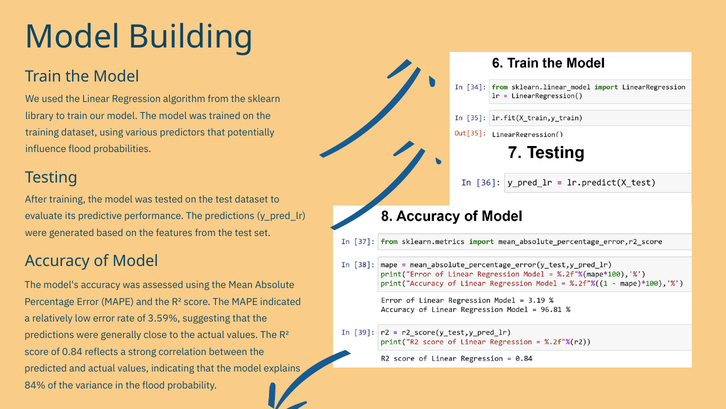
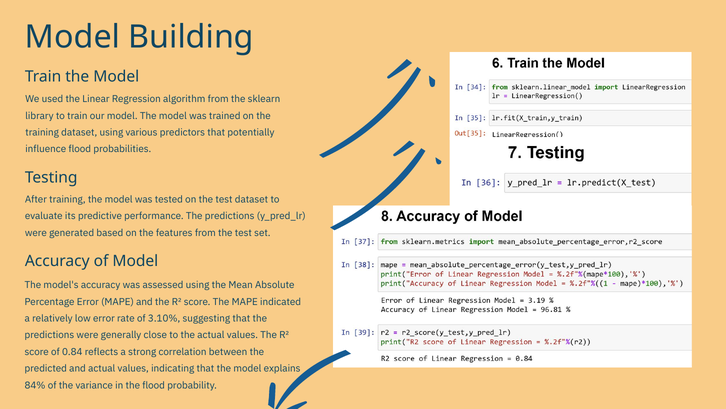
3.59%: 3.59% -> 3.10% (164, 318)
